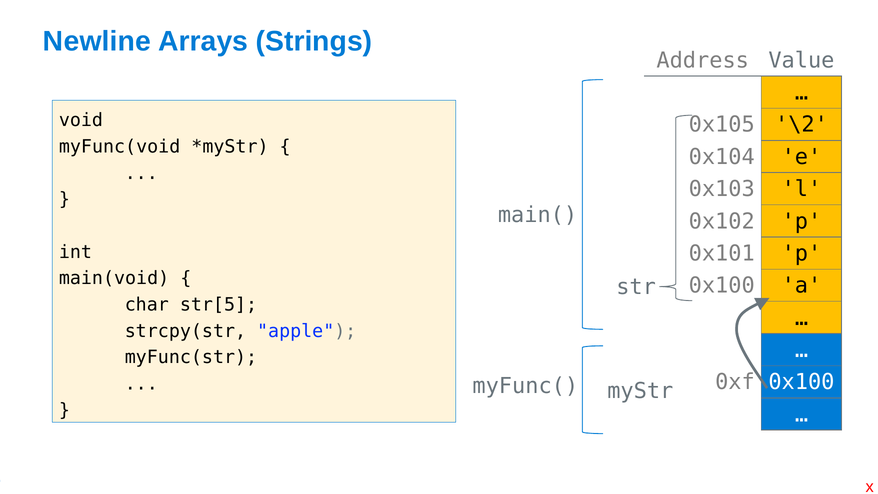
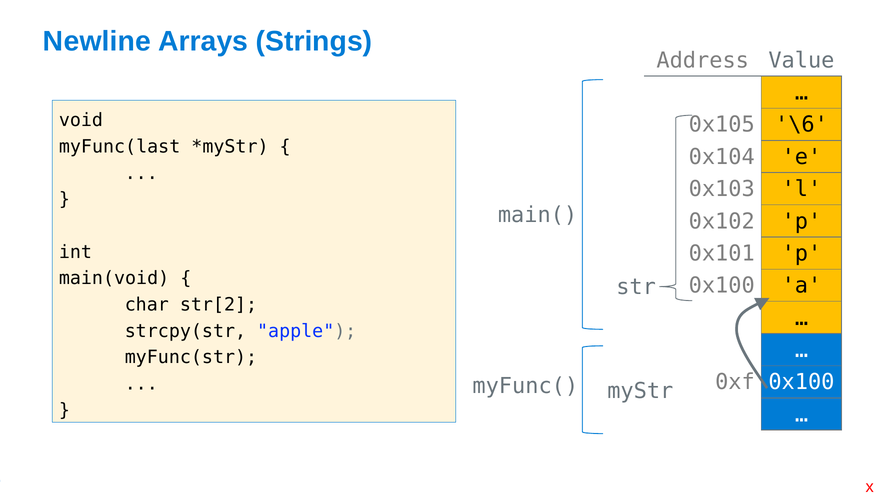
\2: \2 -> \6 (801, 125)
myFunc(void: myFunc(void -> myFunc(last (120, 147)
str[5: str[5 -> str[2 (218, 305)
